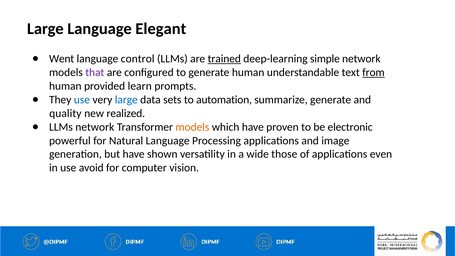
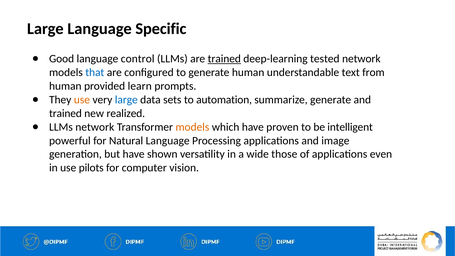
Elegant: Elegant -> Specific (161, 29)
Went: Went -> Good (62, 59)
simple: simple -> tested (325, 59)
that colour: purple -> blue (95, 72)
from underline: present -> none (373, 72)
use colour: blue -> orange (82, 100)
quality: quality -> trained (65, 113)
electronic: electronic -> intelligent (350, 127)
avoid: avoid -> pilots (91, 168)
